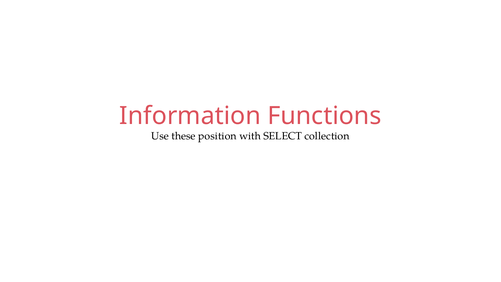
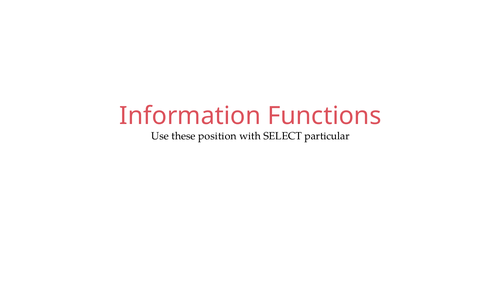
collection: collection -> particular (327, 136)
